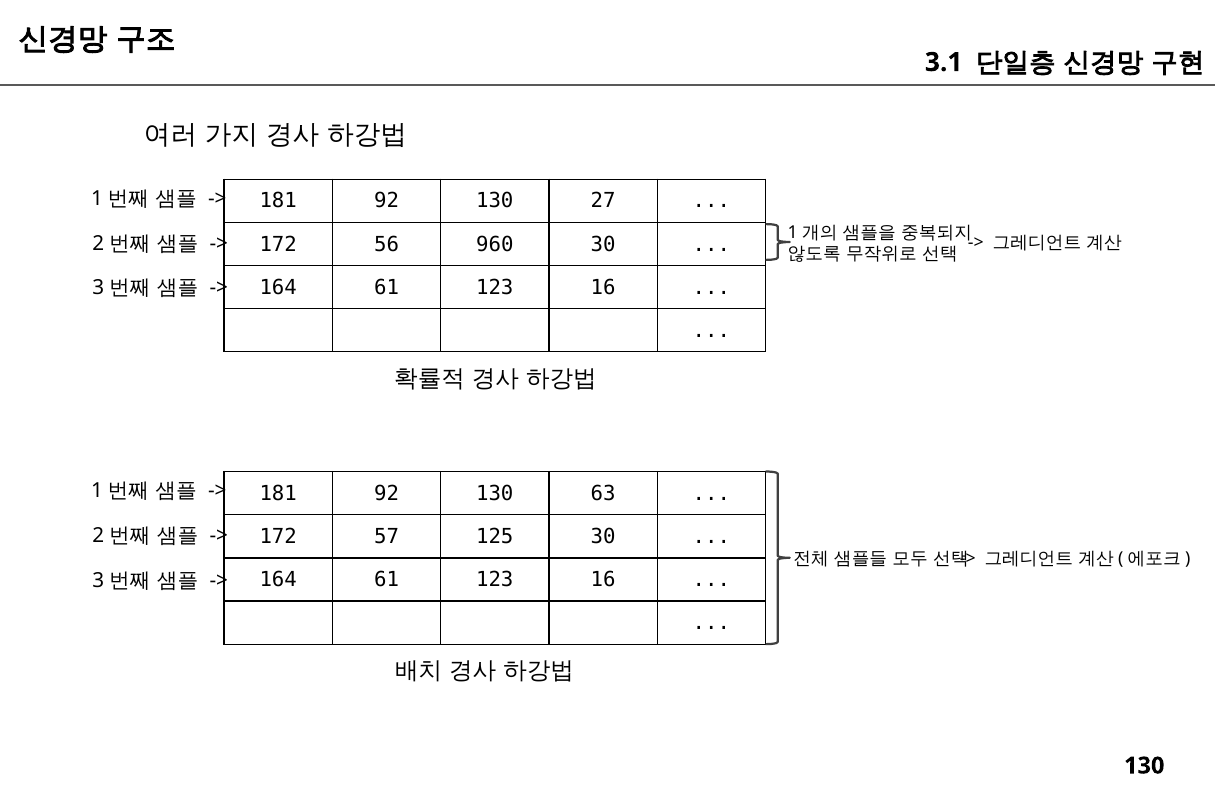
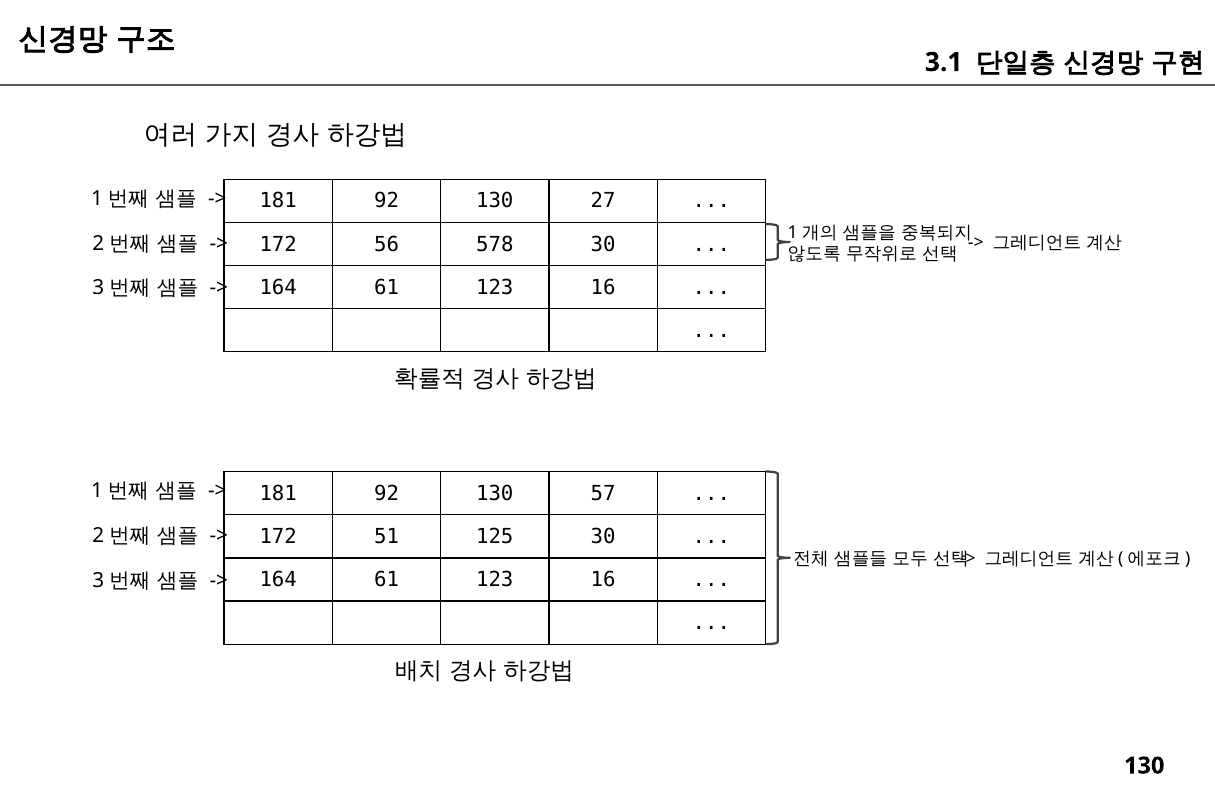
960: 960 -> 578 (495, 244)
63: 63 -> 57 (603, 493)
57: 57 -> 51 (387, 537)
